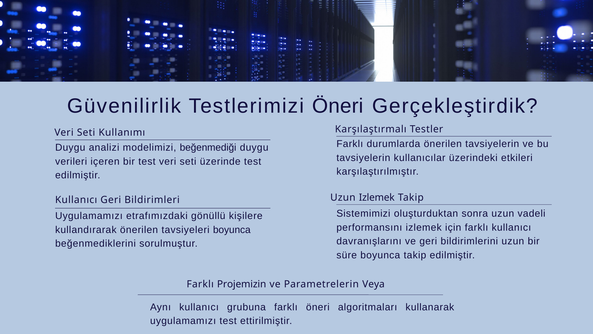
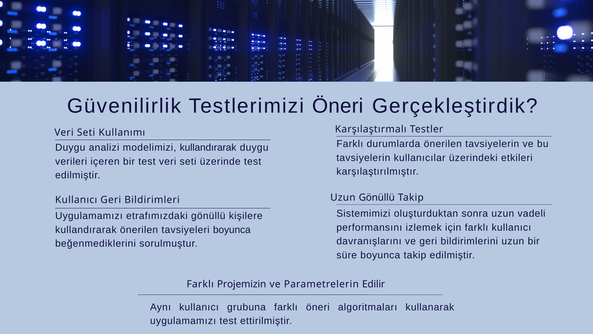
modelimizi beğenmediği: beğenmediği -> kullandırarak (208, 147)
Uzun Izlemek: Izlemek -> Gönüllü (377, 197)
Veya: Veya -> Edilir (374, 284)
